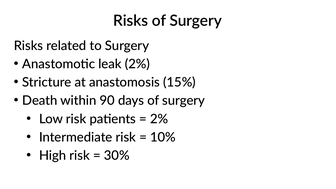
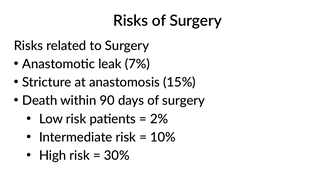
leak 2%: 2% -> 7% (137, 64)
